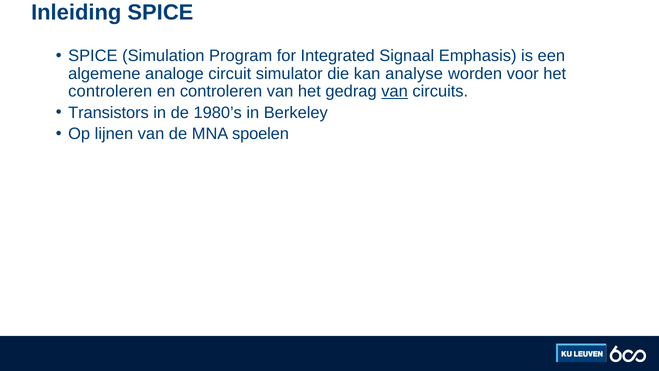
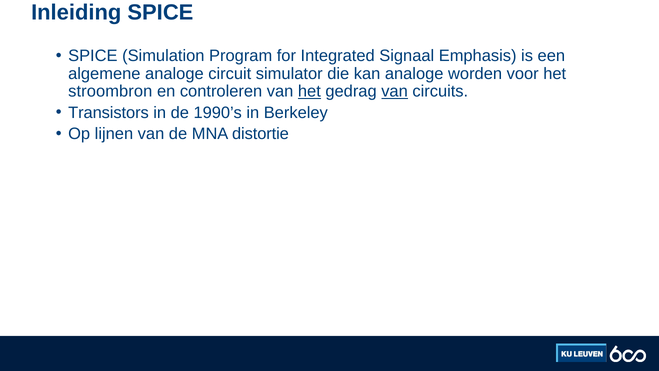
kan analyse: analyse -> analoge (414, 74)
controleren: controleren -> stroombron (110, 91)
het underline: none -> present (309, 91)
1980’s: 1980’s -> 1990’s (218, 113)
spoelen: spoelen -> distortie (260, 134)
